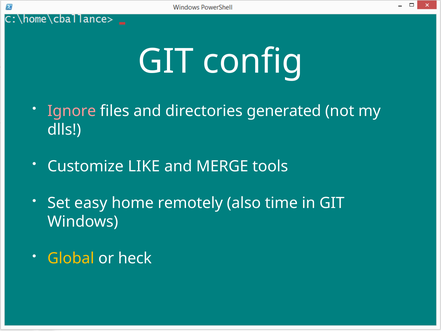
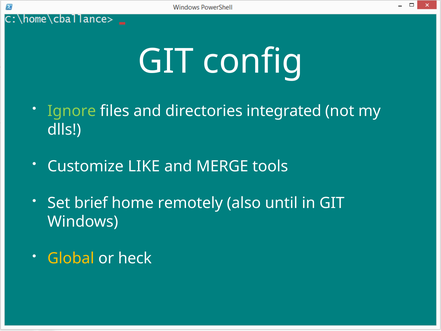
Ignore colour: pink -> light green (72, 111)
generated: generated -> integrated (284, 111)
easy: easy -> brief (91, 203)
time: time -> until (281, 203)
